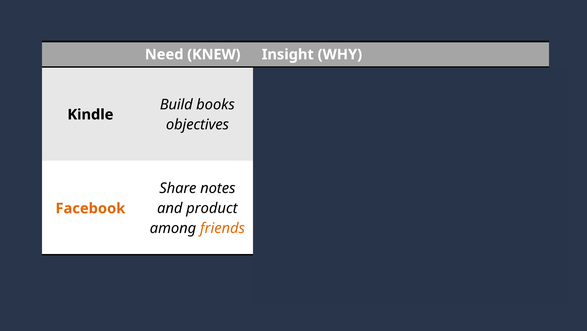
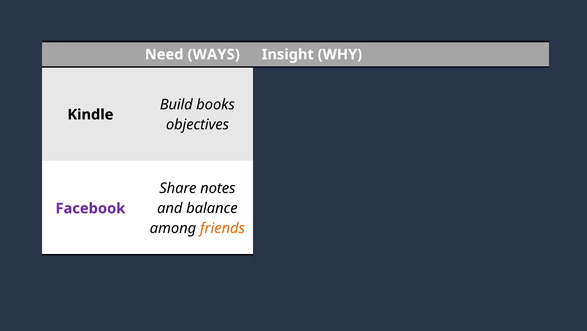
KNEW: KNEW -> WAYS (214, 54)
product: product -> balance (212, 208)
Facebook colour: orange -> purple (90, 208)
